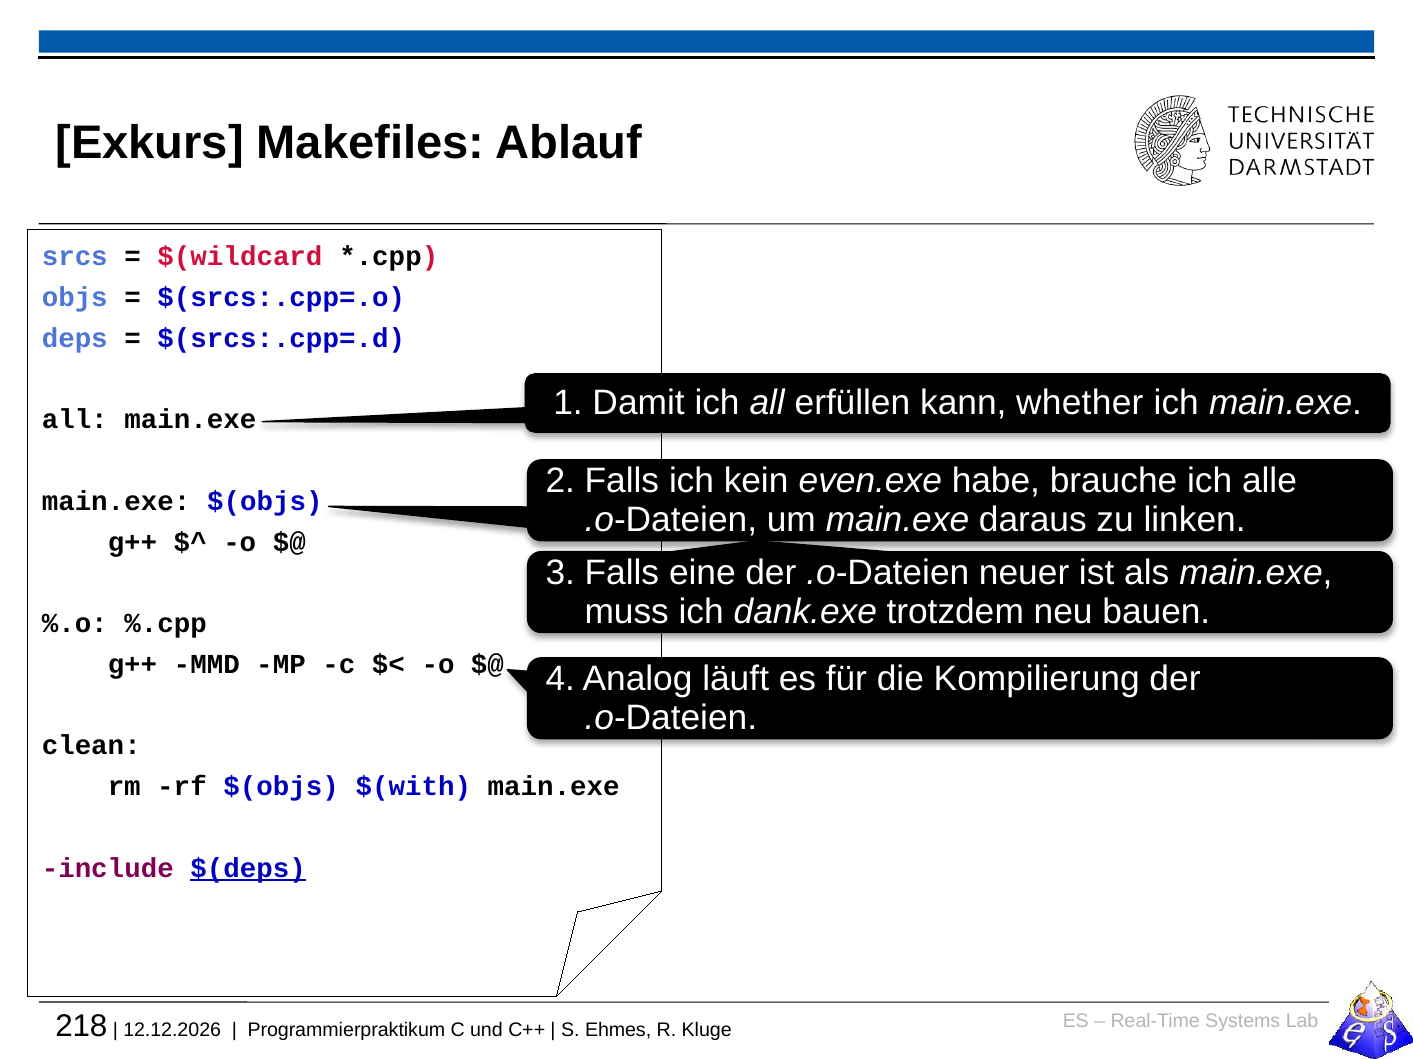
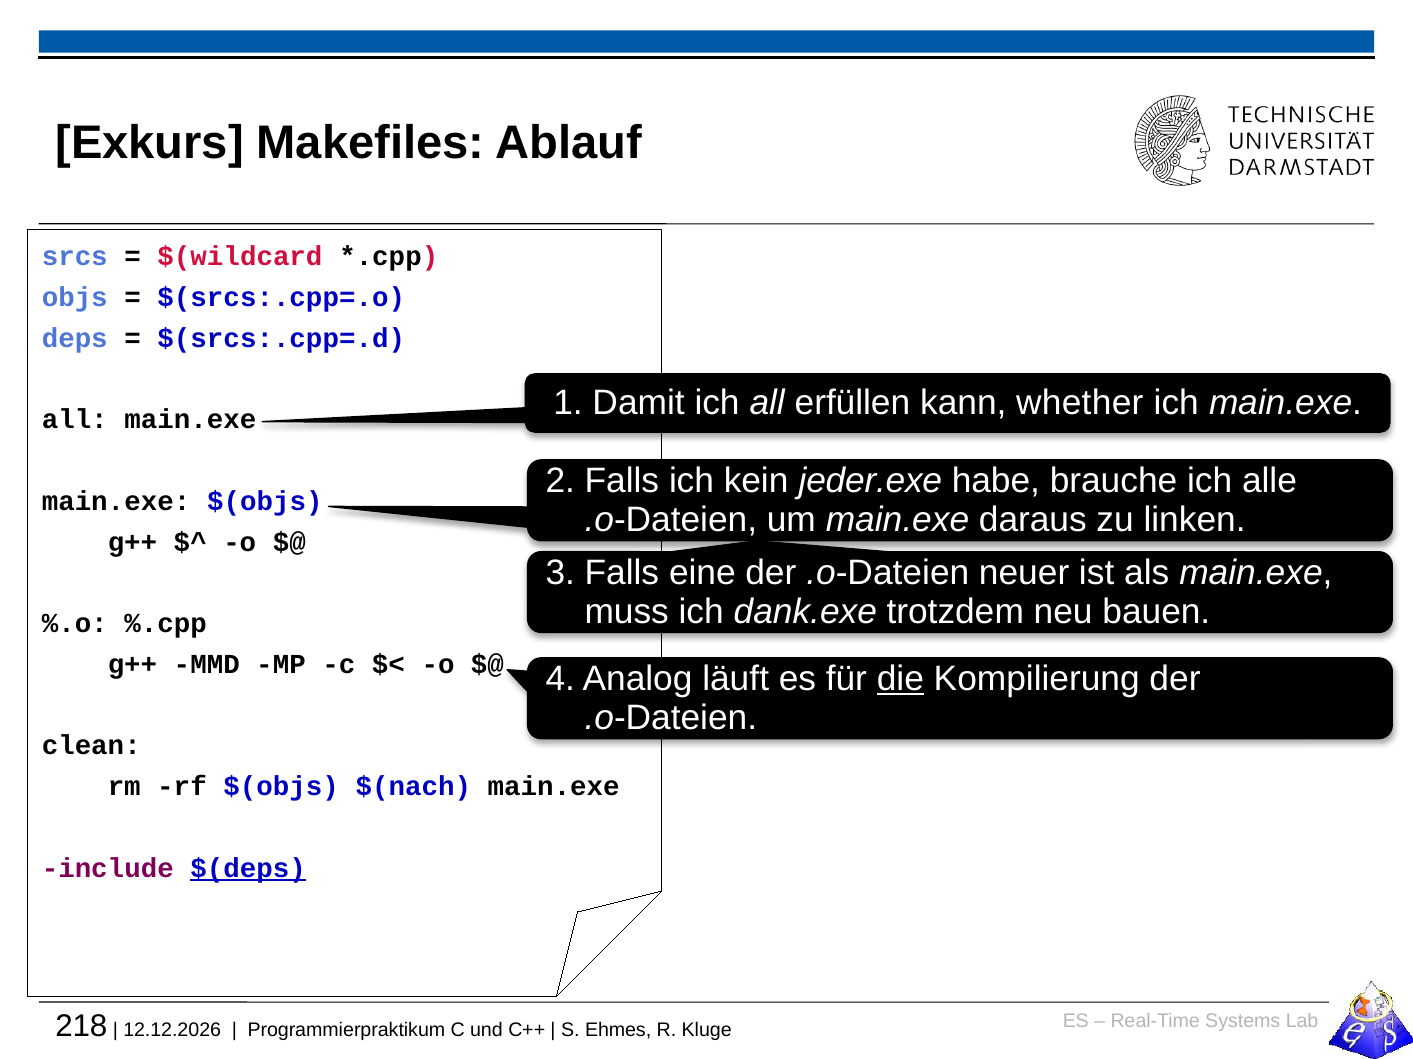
even.exe: even.exe -> jeder.exe (870, 481)
die underline: none -> present (900, 679)
$(with: $(with -> $(nach (413, 787)
